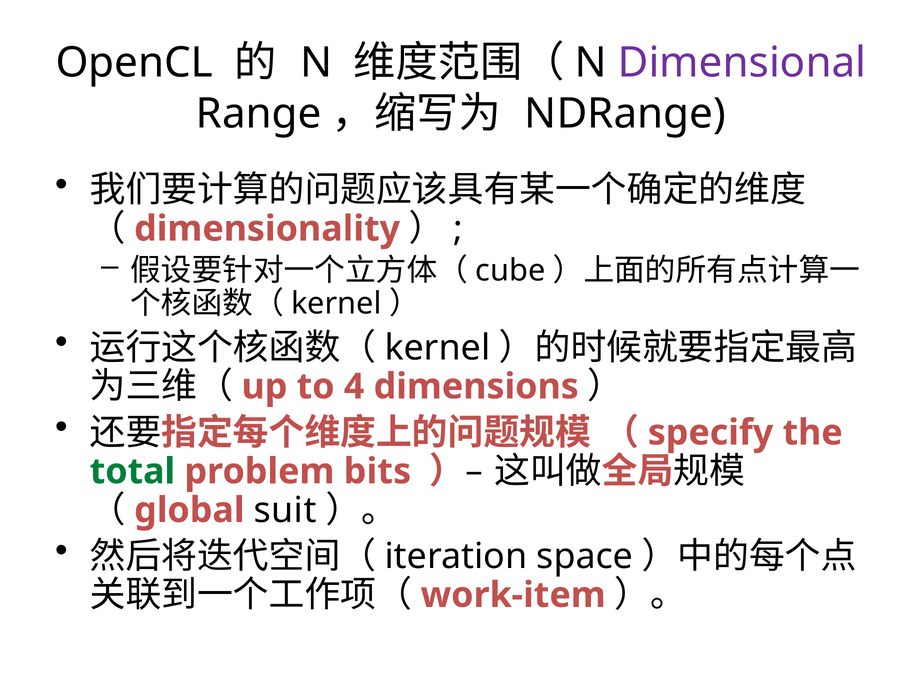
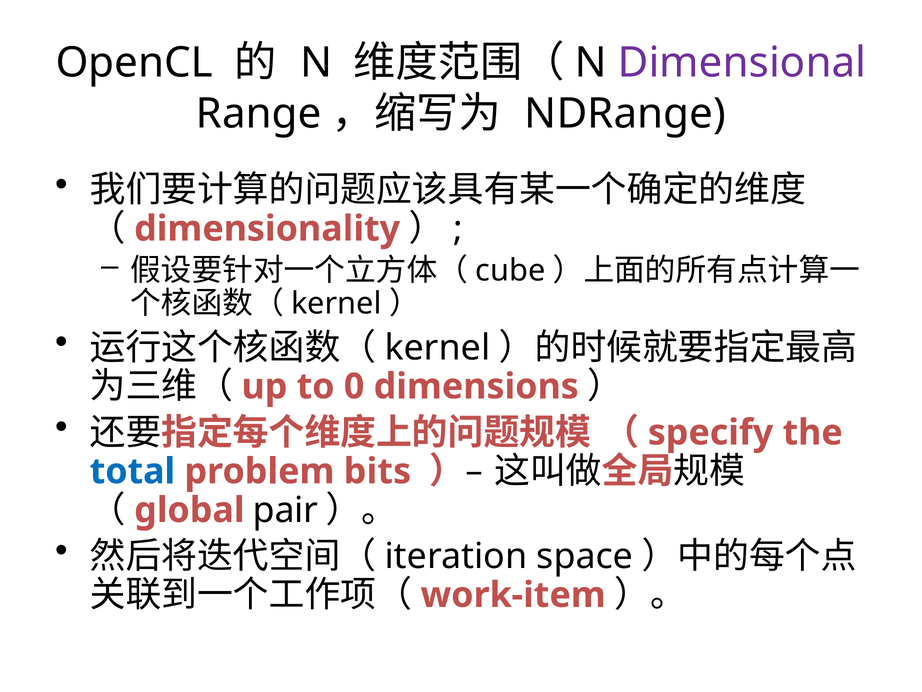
4: 4 -> 0 (354, 386)
total colour: green -> blue (133, 471)
suit: suit -> pair (286, 510)
